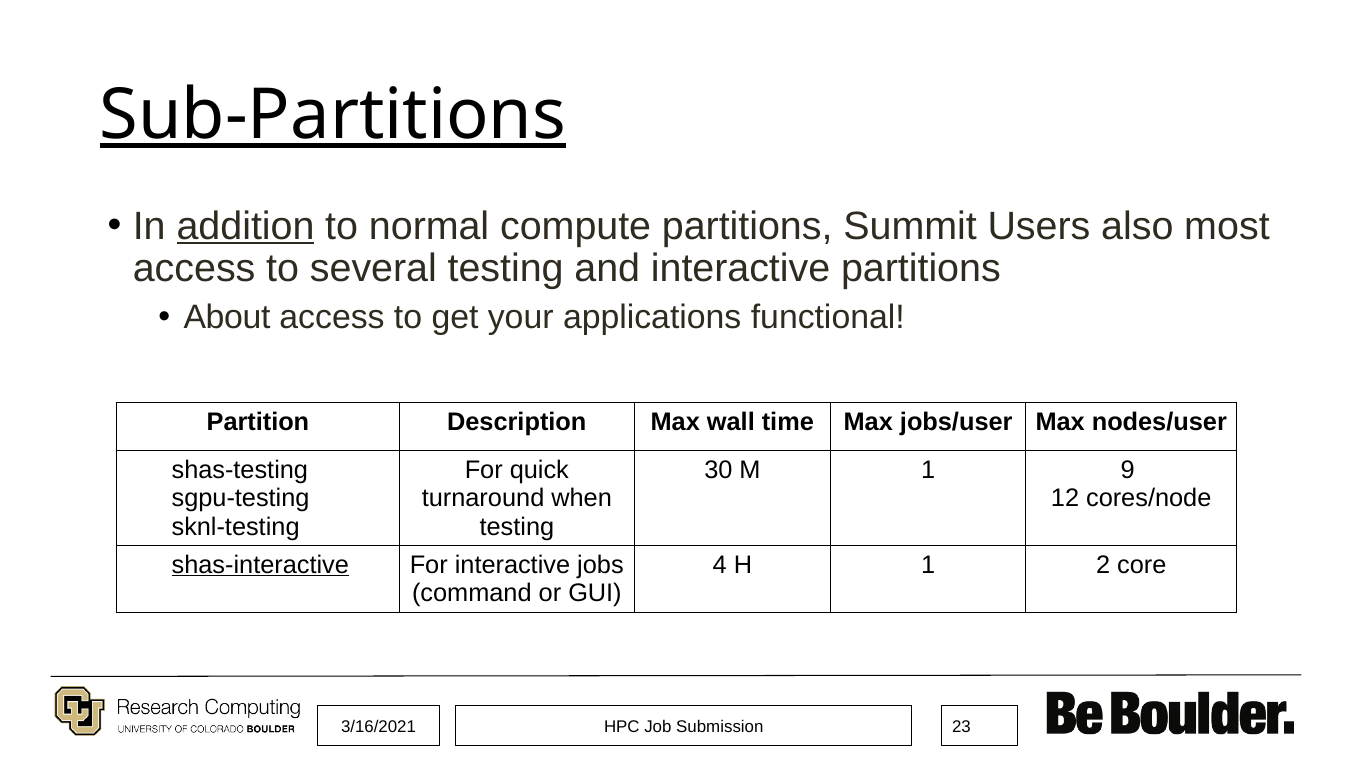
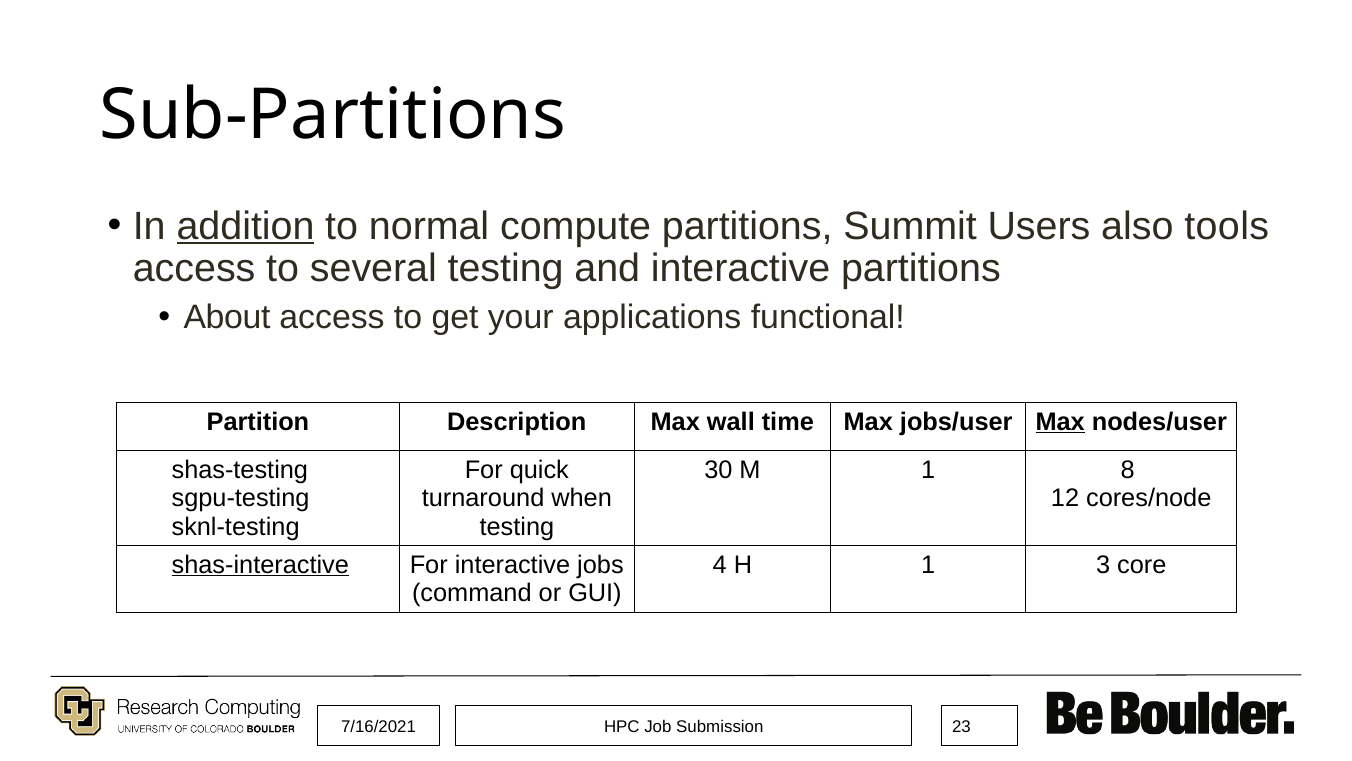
Sub-Partitions underline: present -> none (333, 115)
most: most -> tools (1227, 226)
Max underline: none -> present (1060, 421)
9: 9 -> 8 (1128, 470)
2: 2 -> 3 (1103, 564)
3/16/2021: 3/16/2021 -> 7/16/2021 (379, 726)
